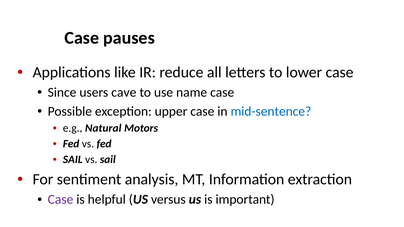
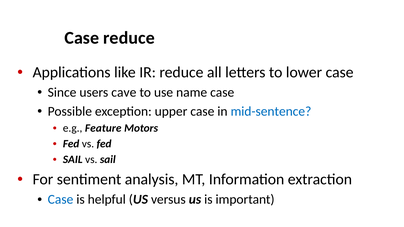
Case pauses: pauses -> reduce (129, 38)
Natural: Natural -> Feature (103, 128)
Case colour: purple -> blue (61, 200)
